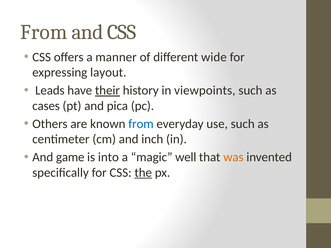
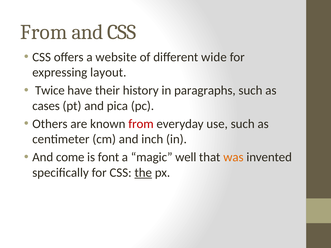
manner: manner -> website (116, 57)
Leads: Leads -> Twice (50, 91)
their underline: present -> none (107, 91)
viewpoints: viewpoints -> paragraphs (205, 91)
from colour: blue -> red (141, 124)
game: game -> come (70, 157)
into: into -> font (108, 157)
